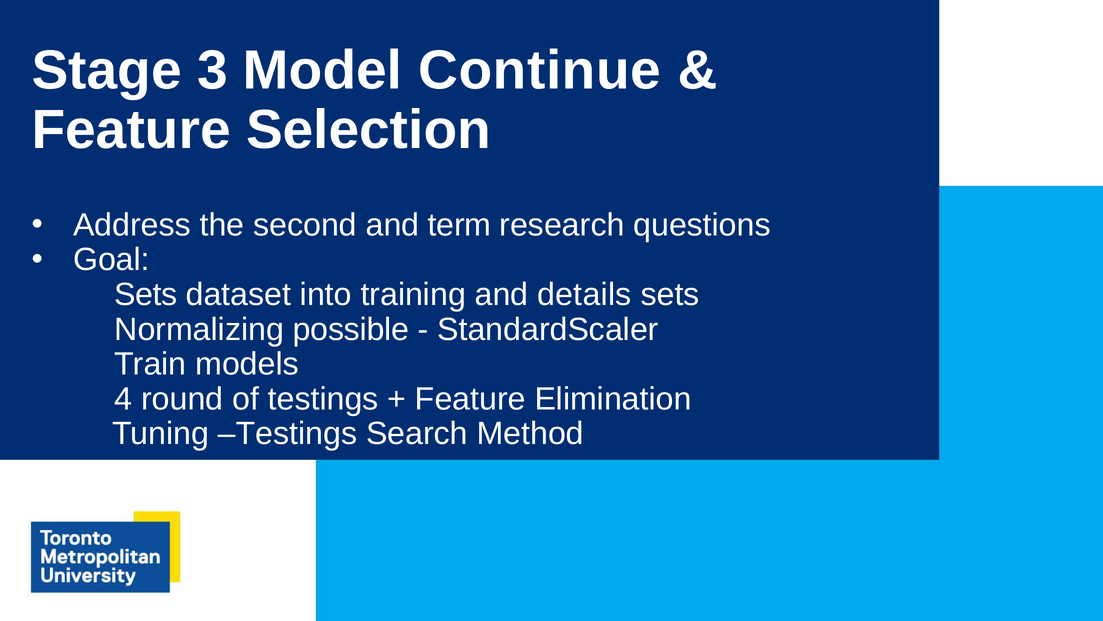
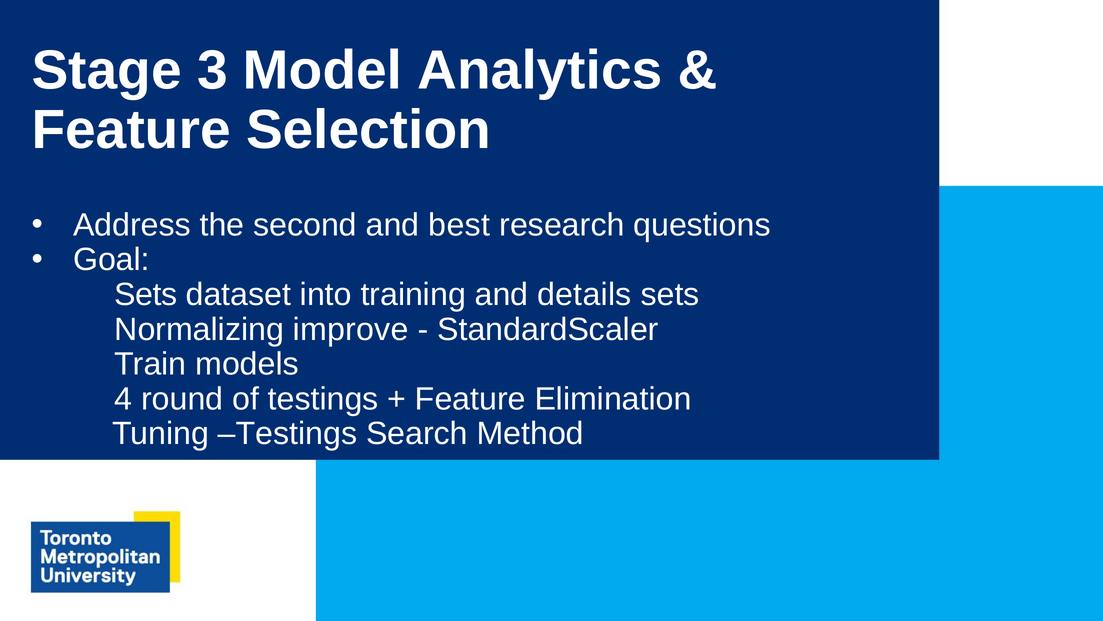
Continue: Continue -> Analytics (540, 71)
term: term -> best (459, 225)
possible: possible -> improve (351, 329)
